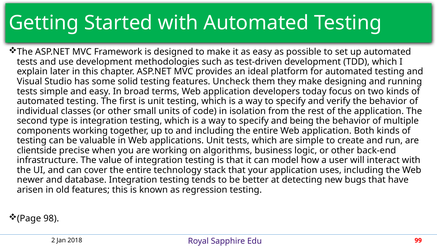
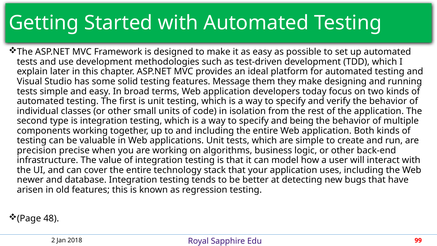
Uncheck: Uncheck -> Message (231, 81)
clientside: clientside -> precision (37, 150)
98: 98 -> 48 (51, 218)
